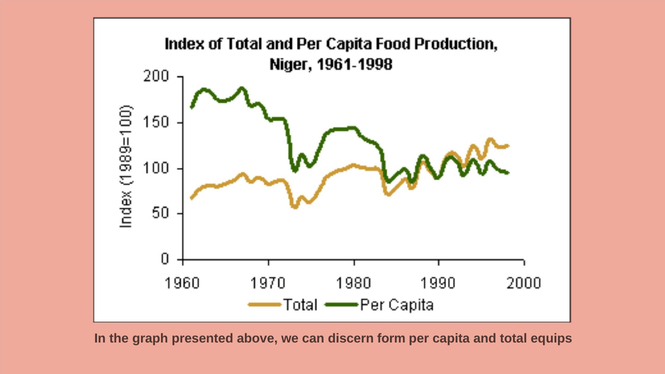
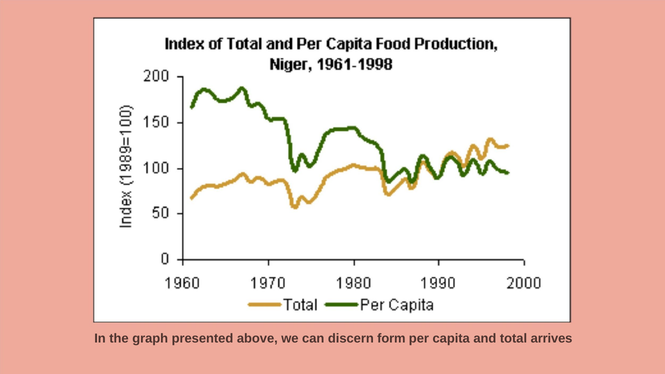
equips: equips -> arrives (552, 338)
